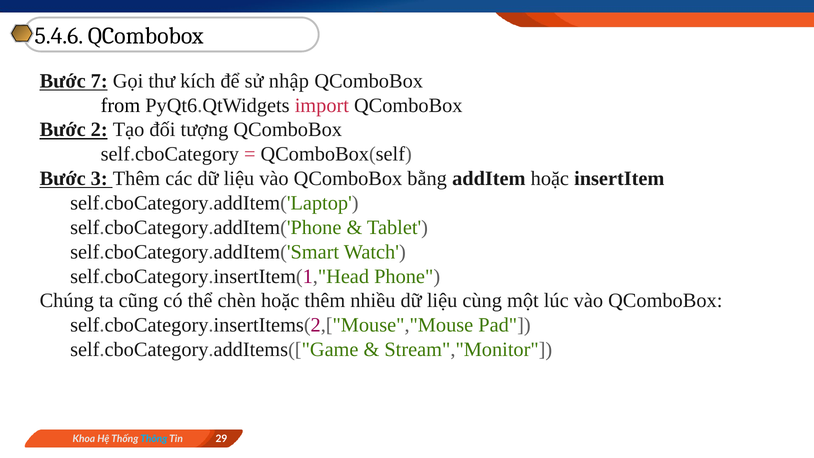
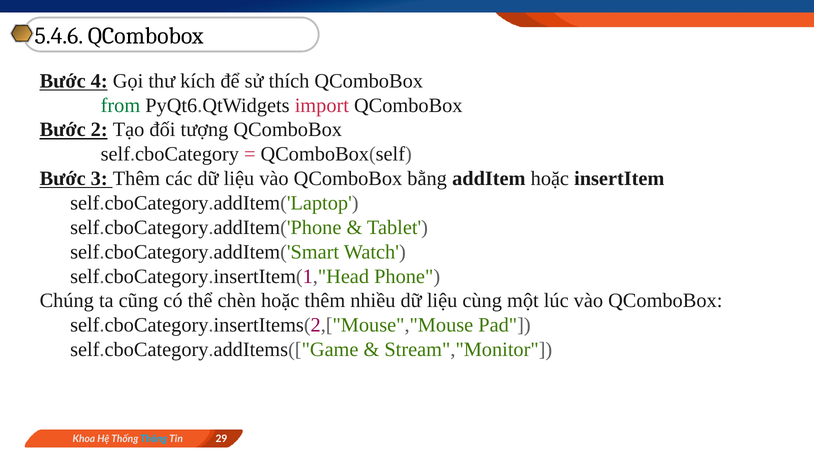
7: 7 -> 4 (99, 81)
nhập: nhập -> thích (289, 81)
from colour: black -> green (120, 105)
